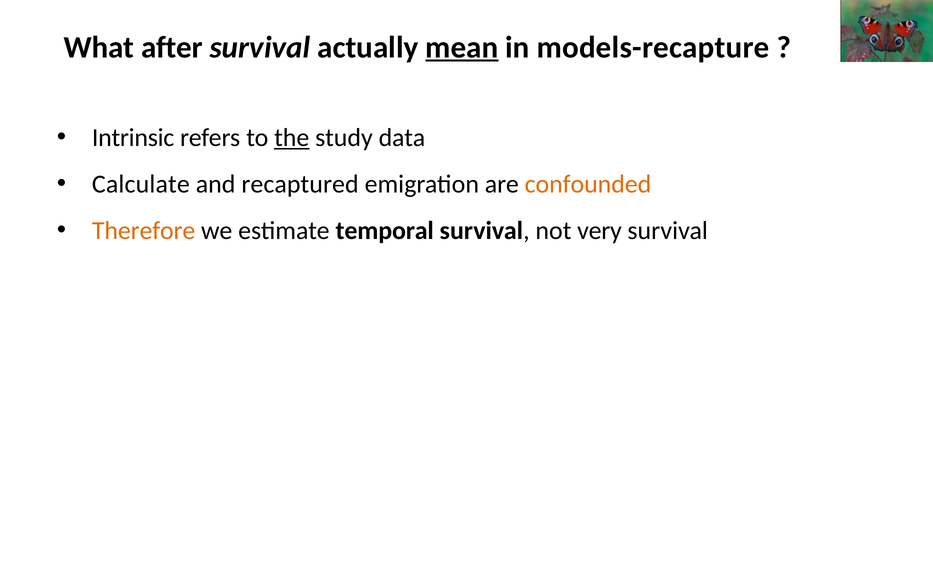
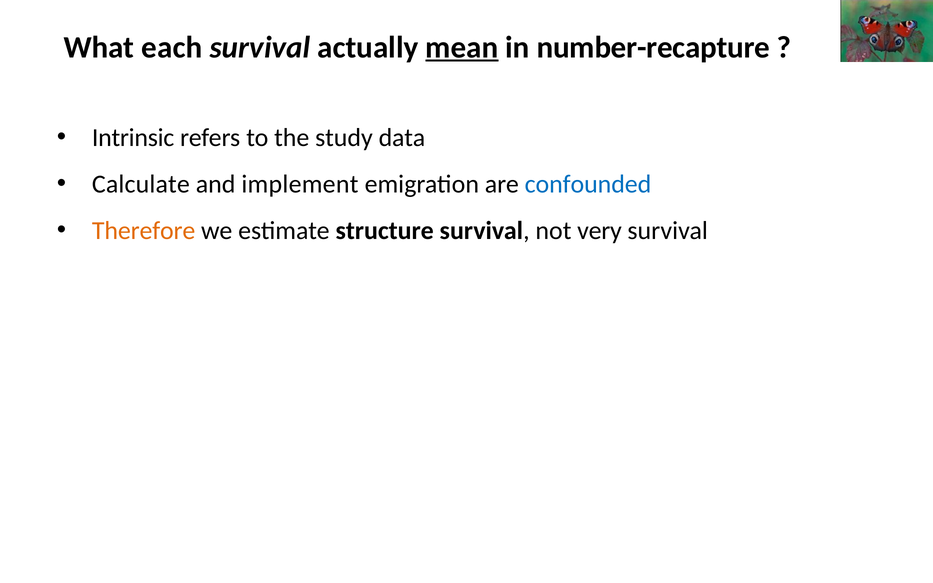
after: after -> each (172, 47)
models-recapture: models-recapture -> number-recapture (653, 47)
the underline: present -> none (292, 138)
recaptured: recaptured -> implement (300, 184)
confounded colour: orange -> blue (588, 184)
temporal: temporal -> structure (385, 231)
